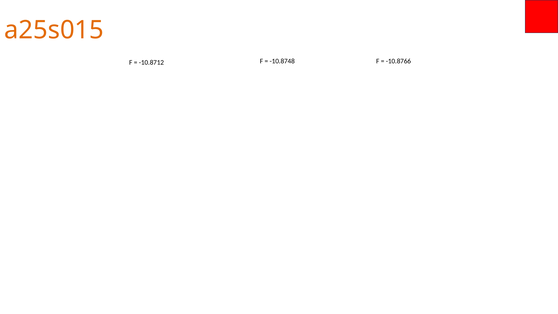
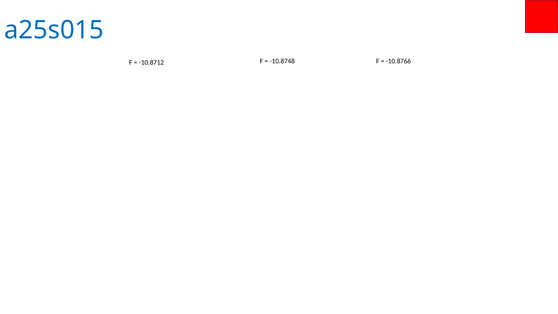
a25s015 colour: orange -> blue (54, 30)
